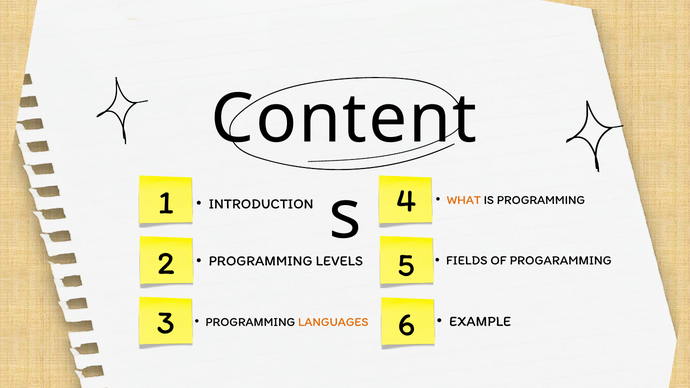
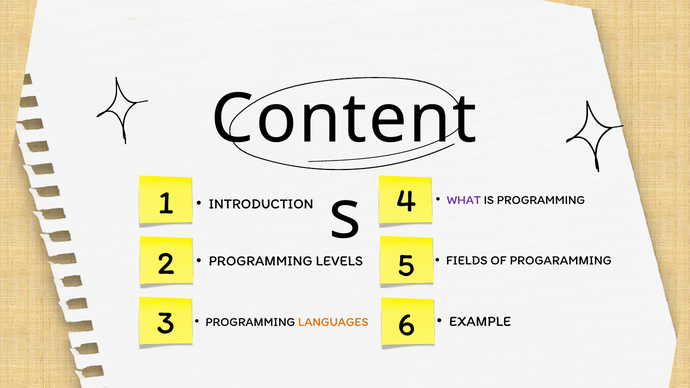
WHAT colour: orange -> purple (464, 200)
